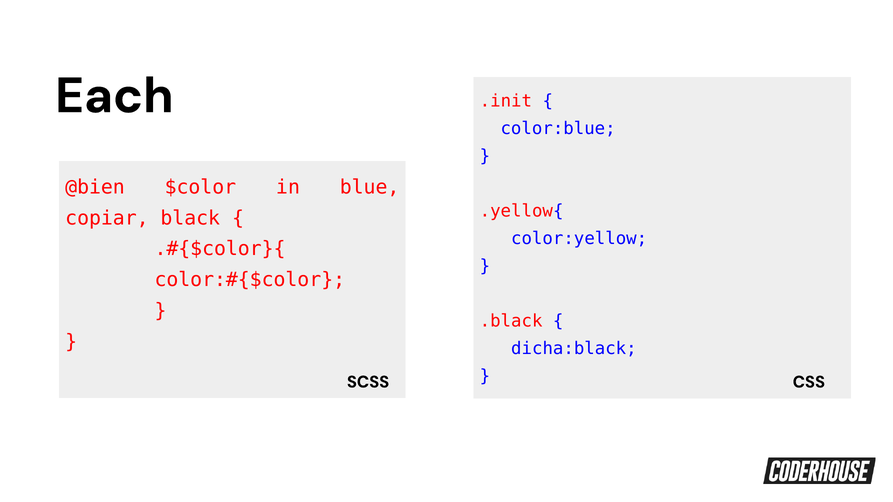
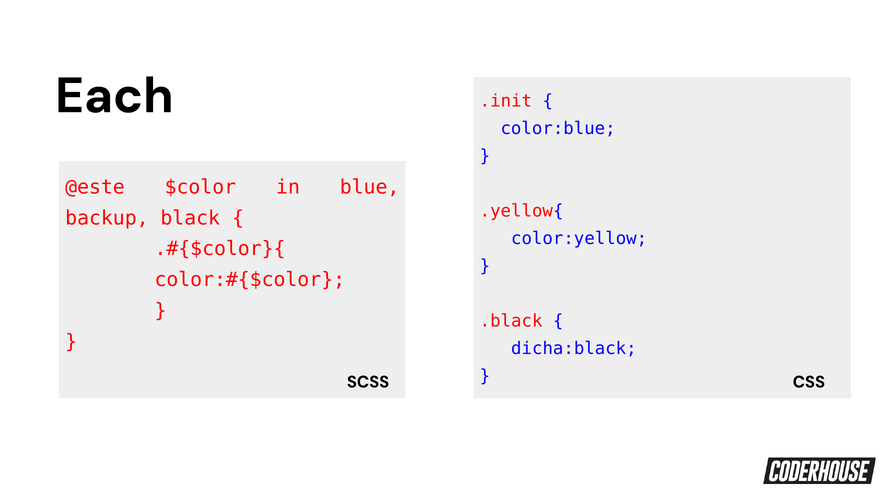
@bien: @bien -> @este (95, 187)
copiar: copiar -> backup (107, 218)
